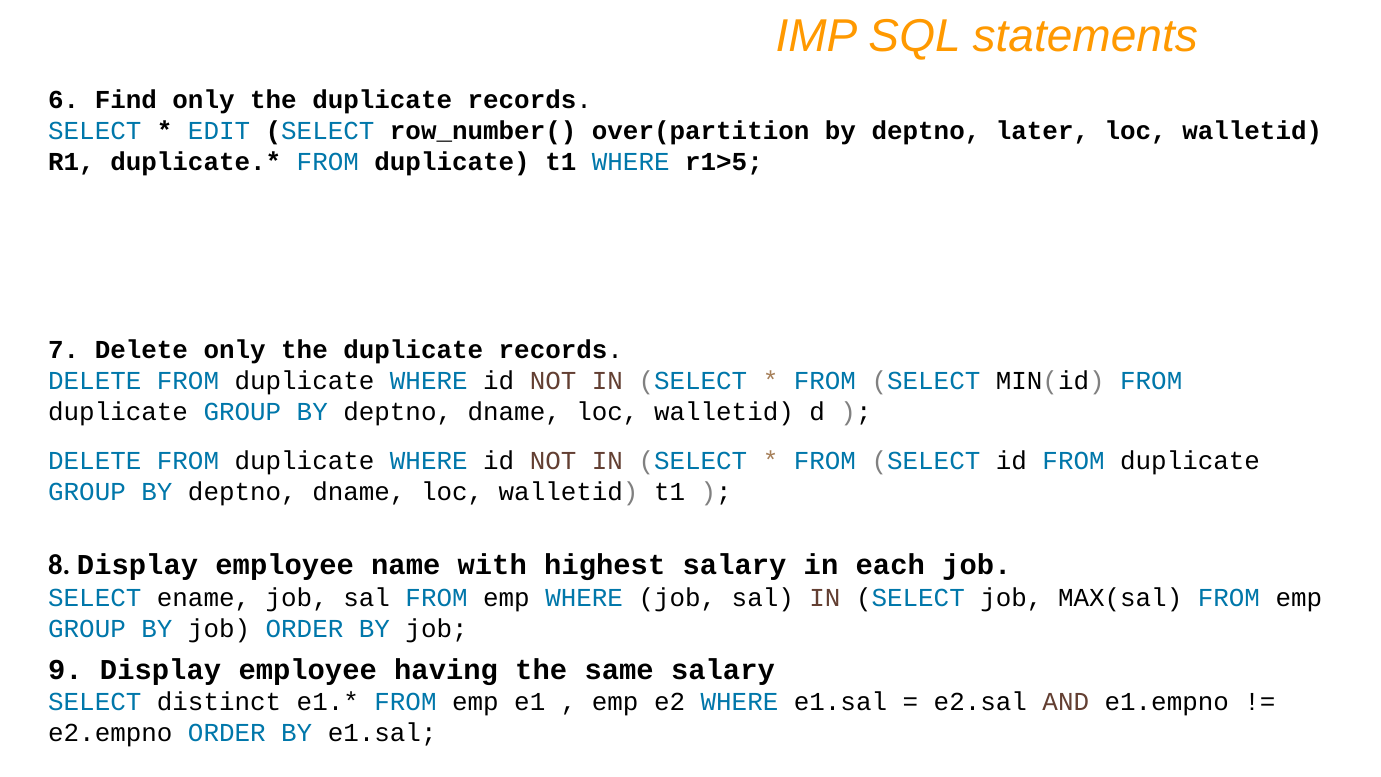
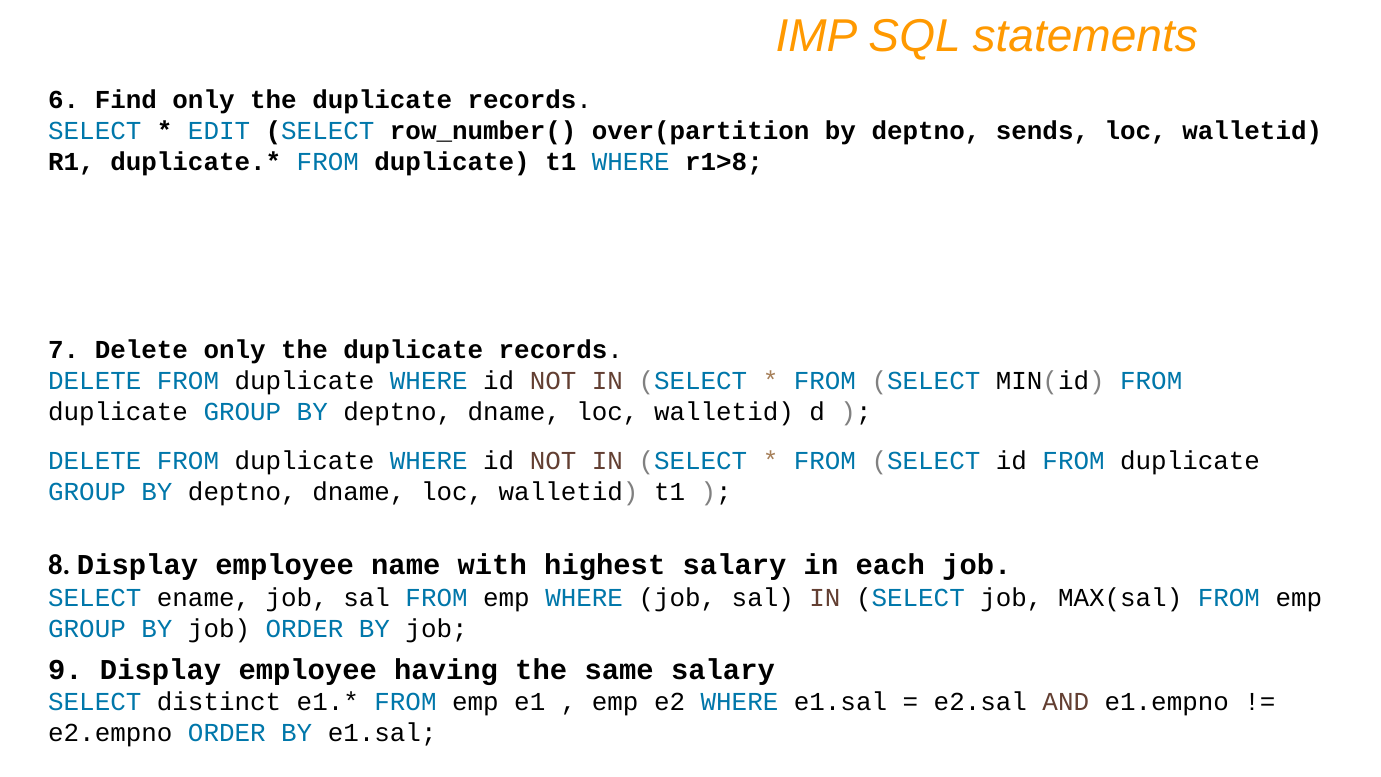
later: later -> sends (1042, 131)
r1>5: r1>5 -> r1>8 (724, 162)
